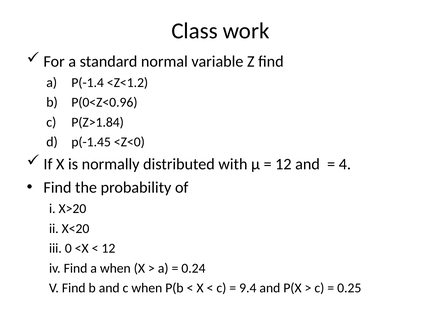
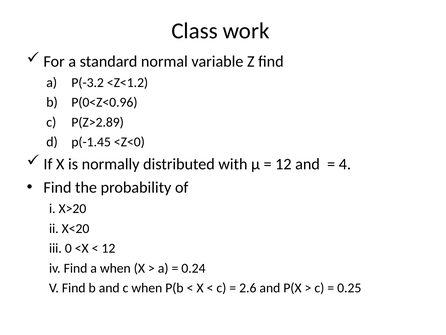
P(-1.4: P(-1.4 -> P(-3.2 (88, 82)
P(Z>1.84: P(Z>1.84 -> P(Z>2.89 (98, 122)
9.4: 9.4 -> 2.6 (248, 288)
